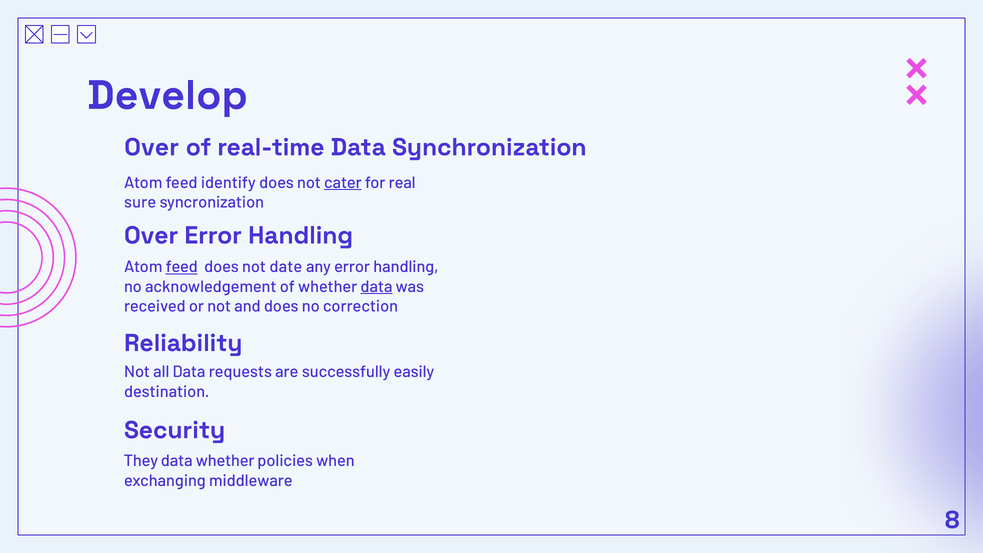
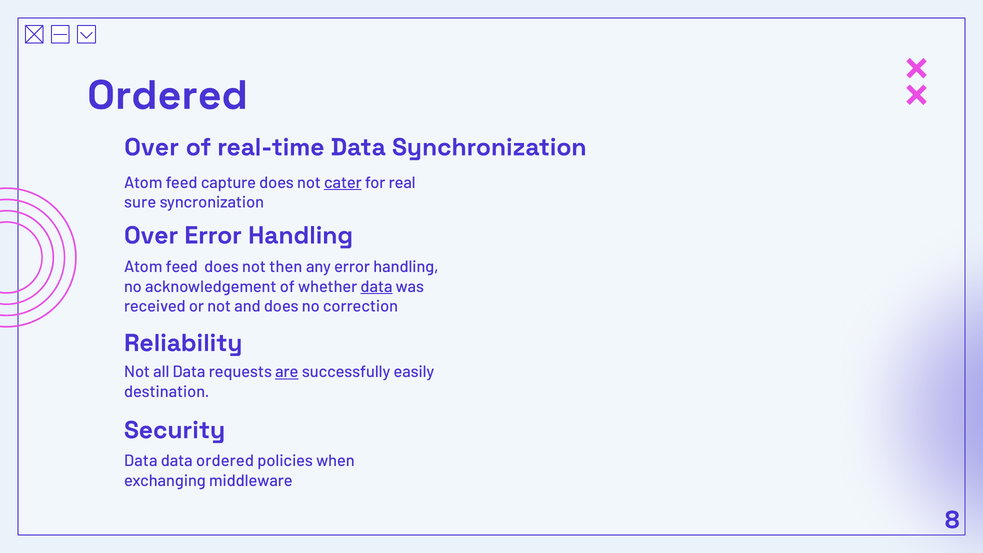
Develop: Develop -> Ordered (168, 95)
identify: identify -> capture (228, 183)
feed underline: present -> none (182, 267)
date: date -> then (286, 267)
are underline: none -> present (287, 372)
They: They -> Data (141, 461)
data whether: whether -> ordered (225, 461)
